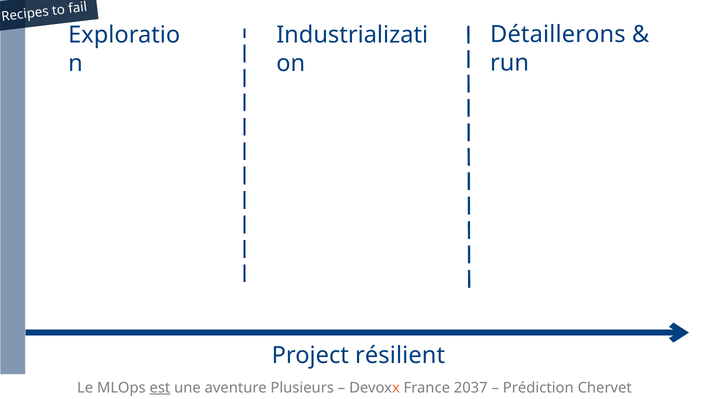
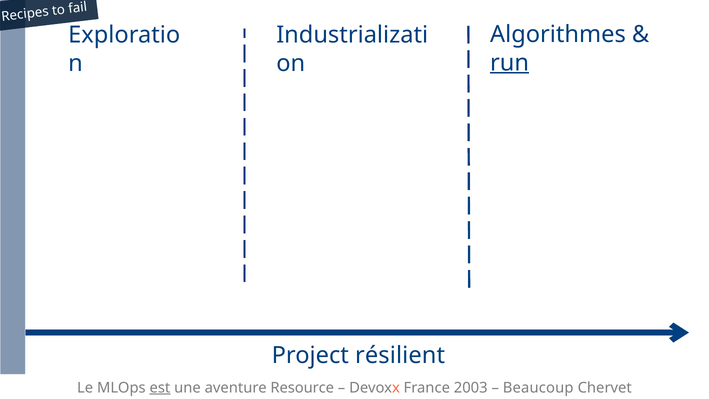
Détaillerons: Détaillerons -> Algorithmes (558, 34)
run underline: none -> present (510, 63)
Plusieurs: Plusieurs -> Resource (302, 387)
2037: 2037 -> 2003 (471, 387)
Prédiction: Prédiction -> Beaucoup (538, 387)
